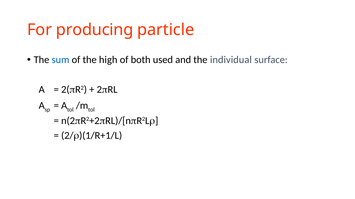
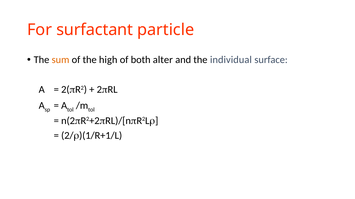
producing: producing -> surfactant (95, 30)
sum colour: blue -> orange (61, 60)
used: used -> alter (163, 60)
